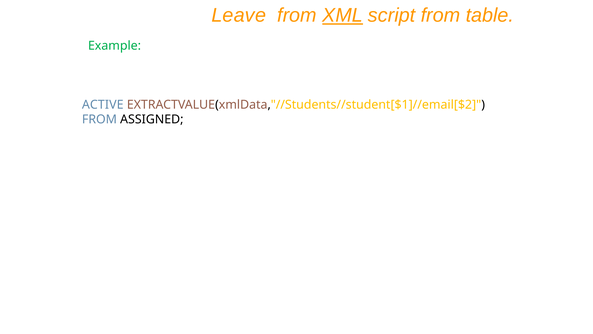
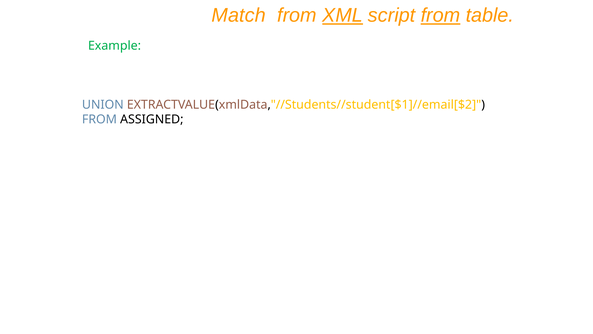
Leave: Leave -> Match (239, 15)
from underline: none -> present (441, 15)
ACTIVE: ACTIVE -> UNION (103, 105)
